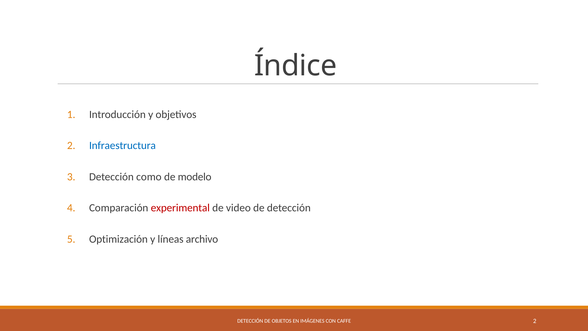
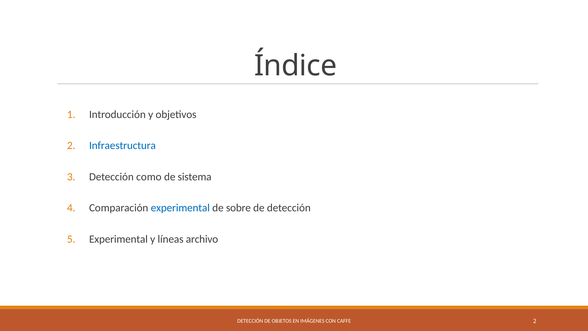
modelo: modelo -> sistema (195, 177)
experimental colour: red -> blue (180, 208)
video: video -> sobre (238, 208)
Optimización: Optimización -> Experimental (118, 239)
